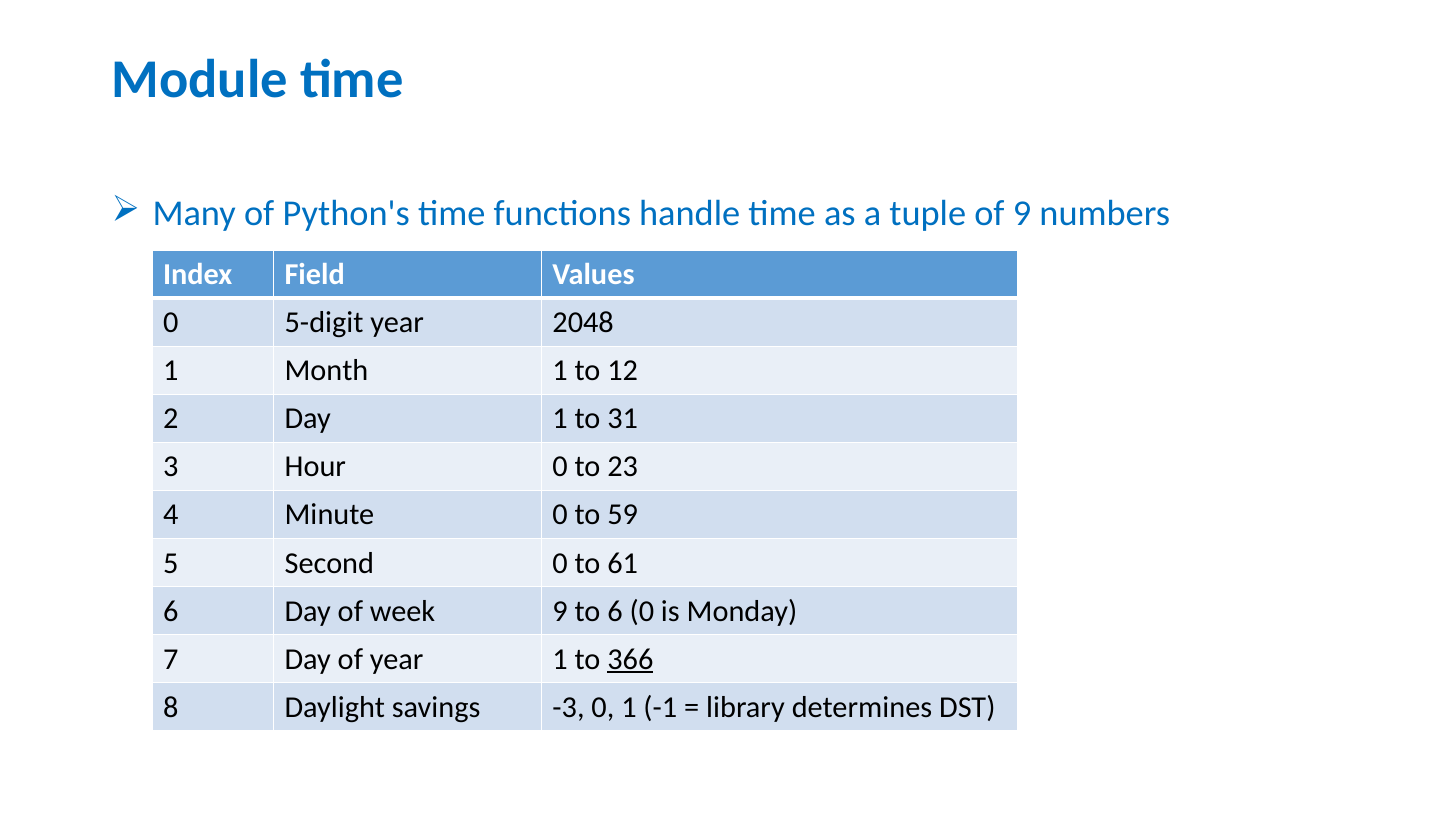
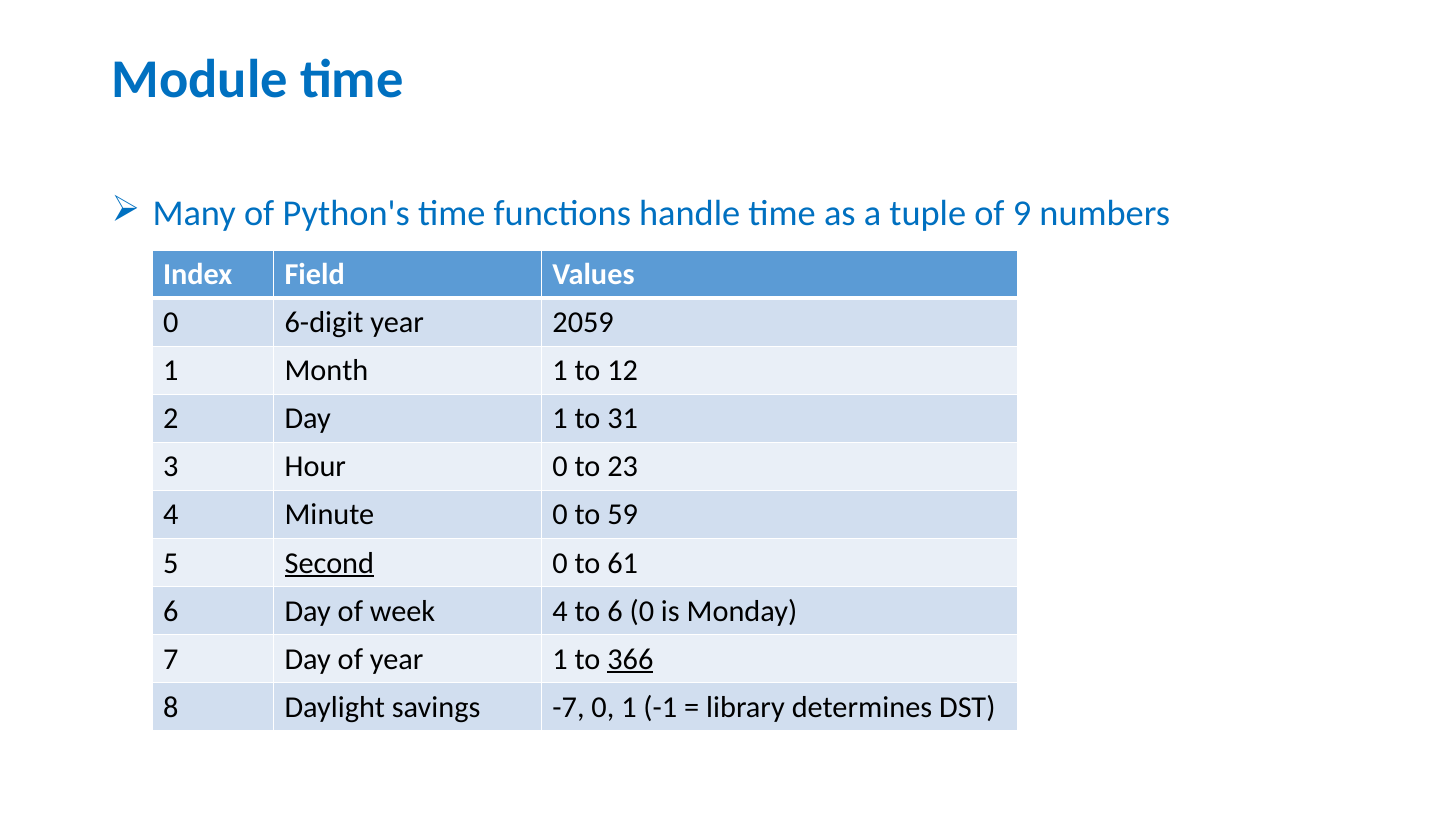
5-digit: 5-digit -> 6-digit (324, 323)
2048: 2048 -> 2059 (583, 323)
Second underline: none -> present (329, 563)
week 9: 9 -> 4 (560, 611)
-3: -3 -> -7 (569, 707)
